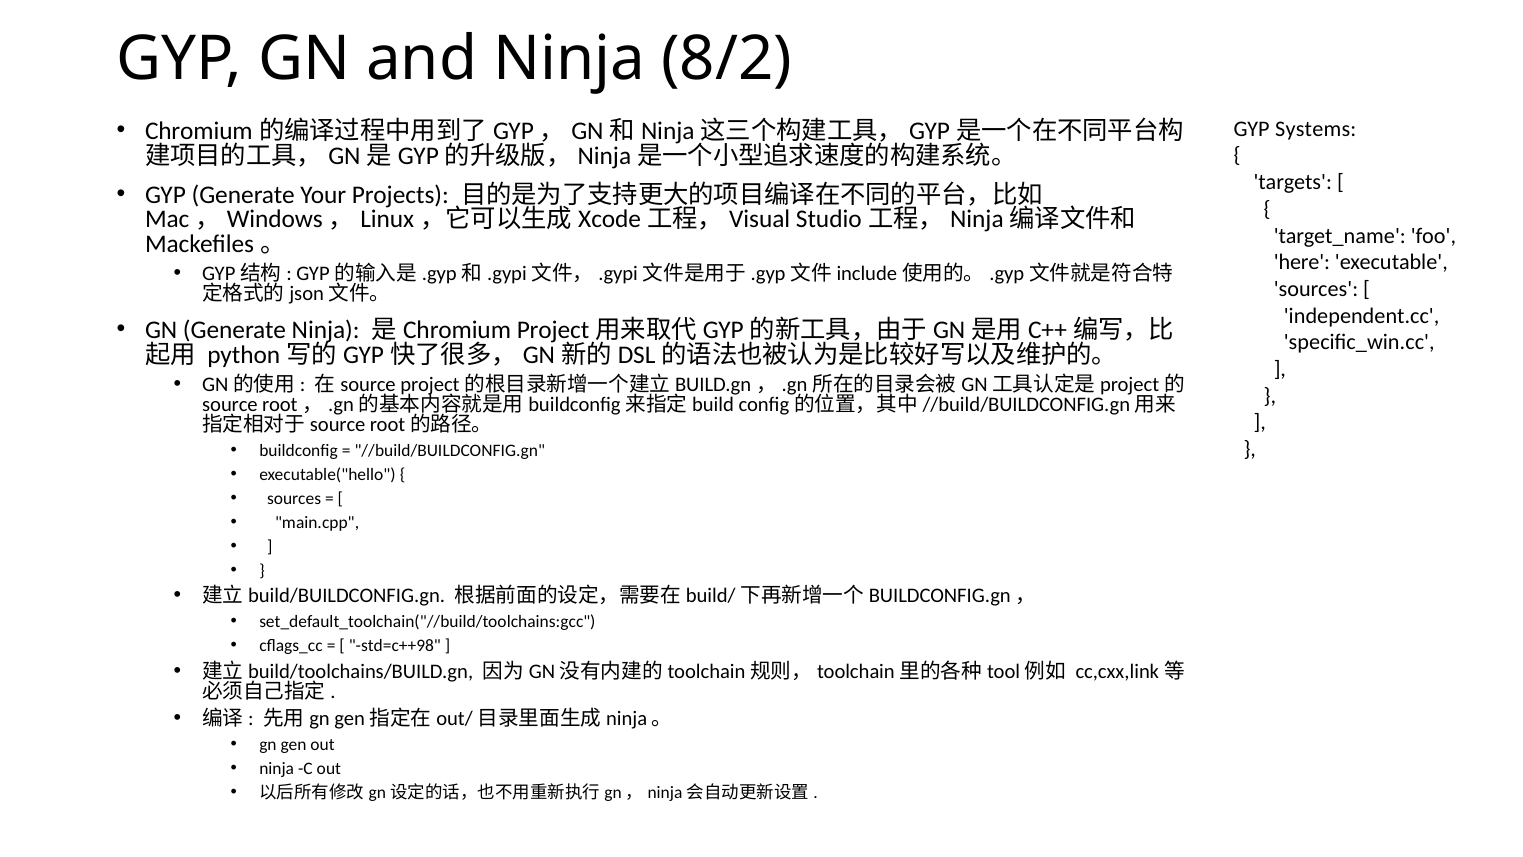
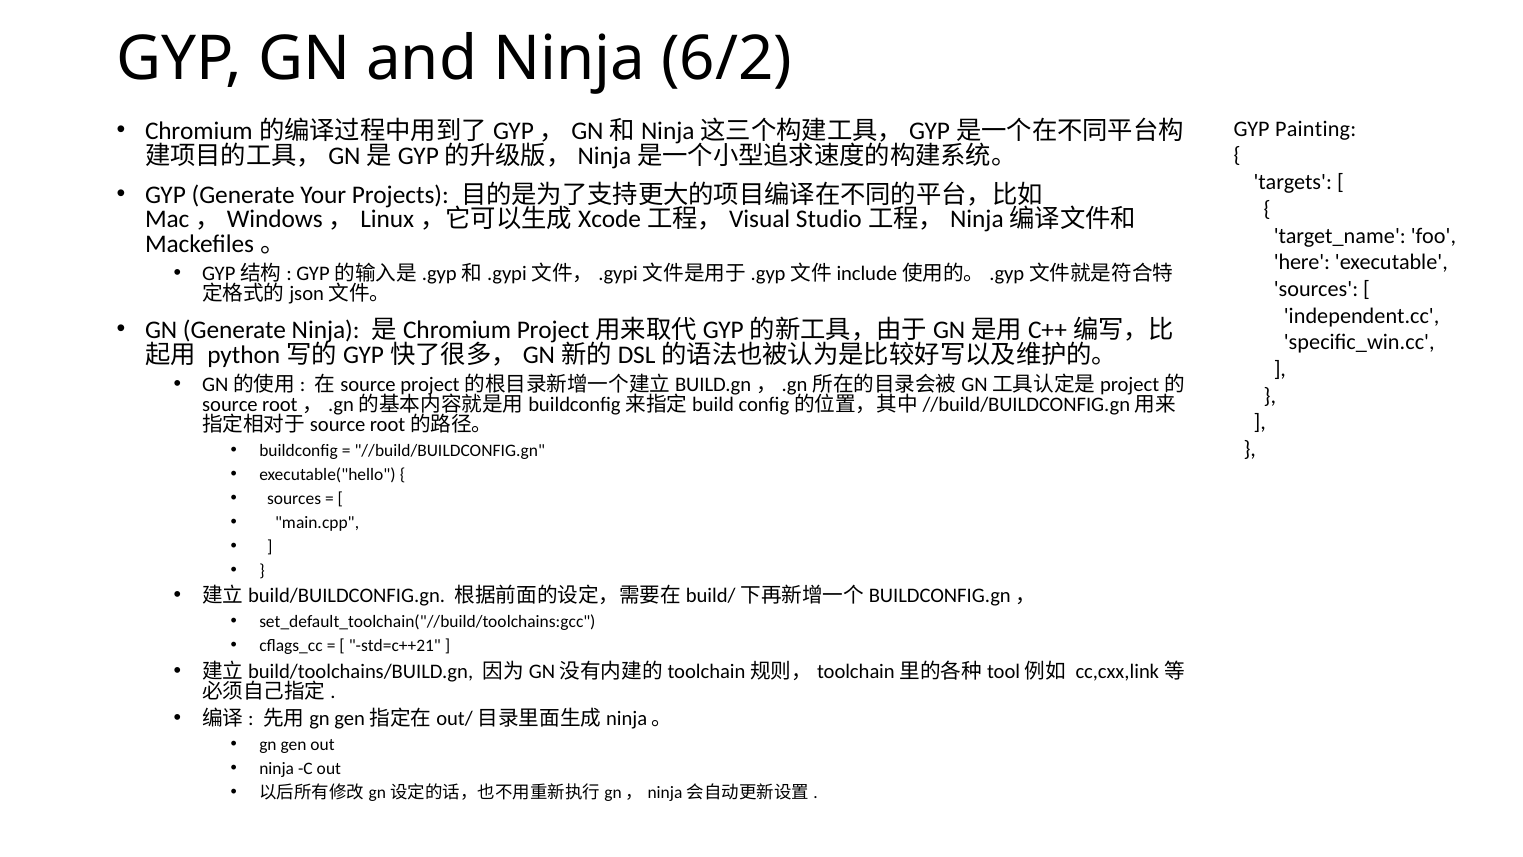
8/2: 8/2 -> 6/2 (727, 59)
Systems: Systems -> Painting (1316, 129)
std=c++98: std=c++98 -> std=c++21 (395, 646)
